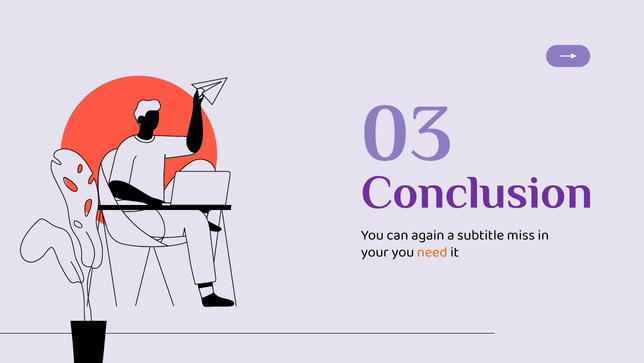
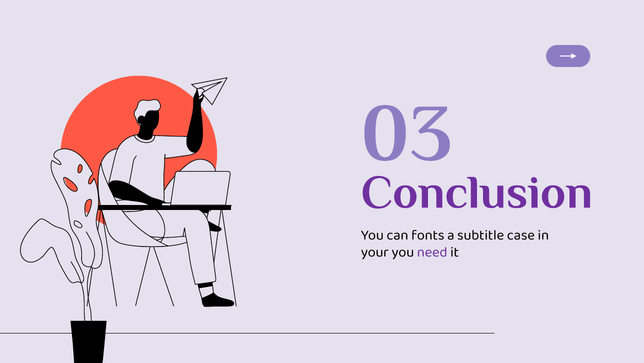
again: again -> fonts (428, 234)
miss: miss -> case (521, 234)
need colour: orange -> purple (432, 251)
